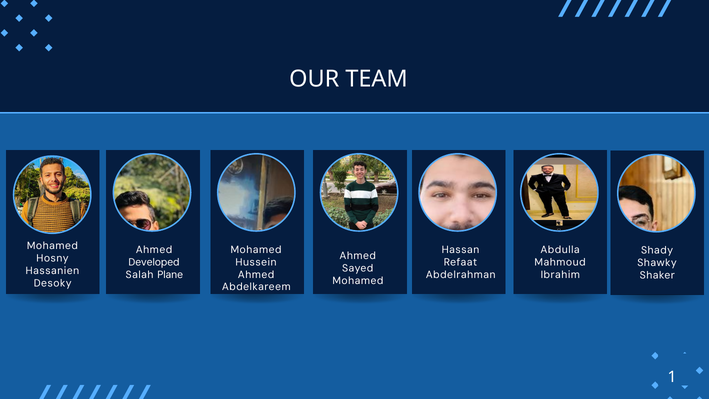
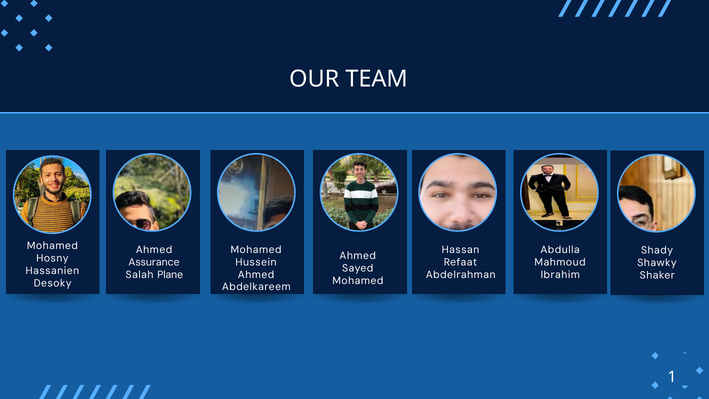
Developed: Developed -> Assurance (154, 262)
